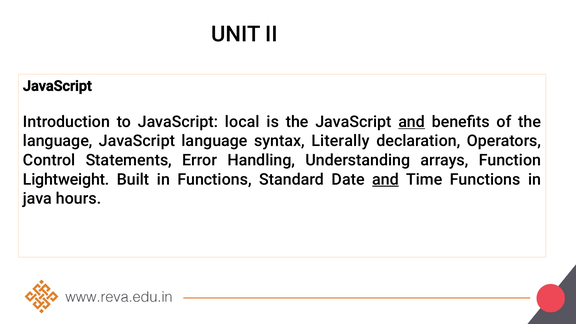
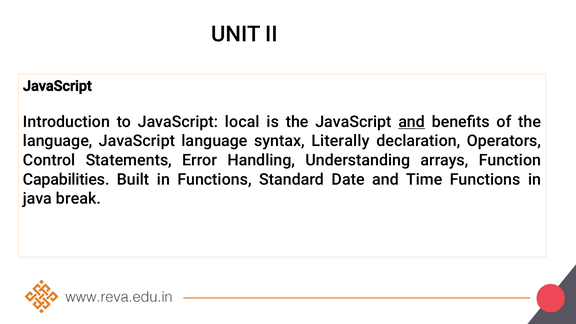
Lightweight: Lightweight -> Capabilities (66, 179)
and underline: present -> none (386, 179)
hours: hours -> break (79, 199)
